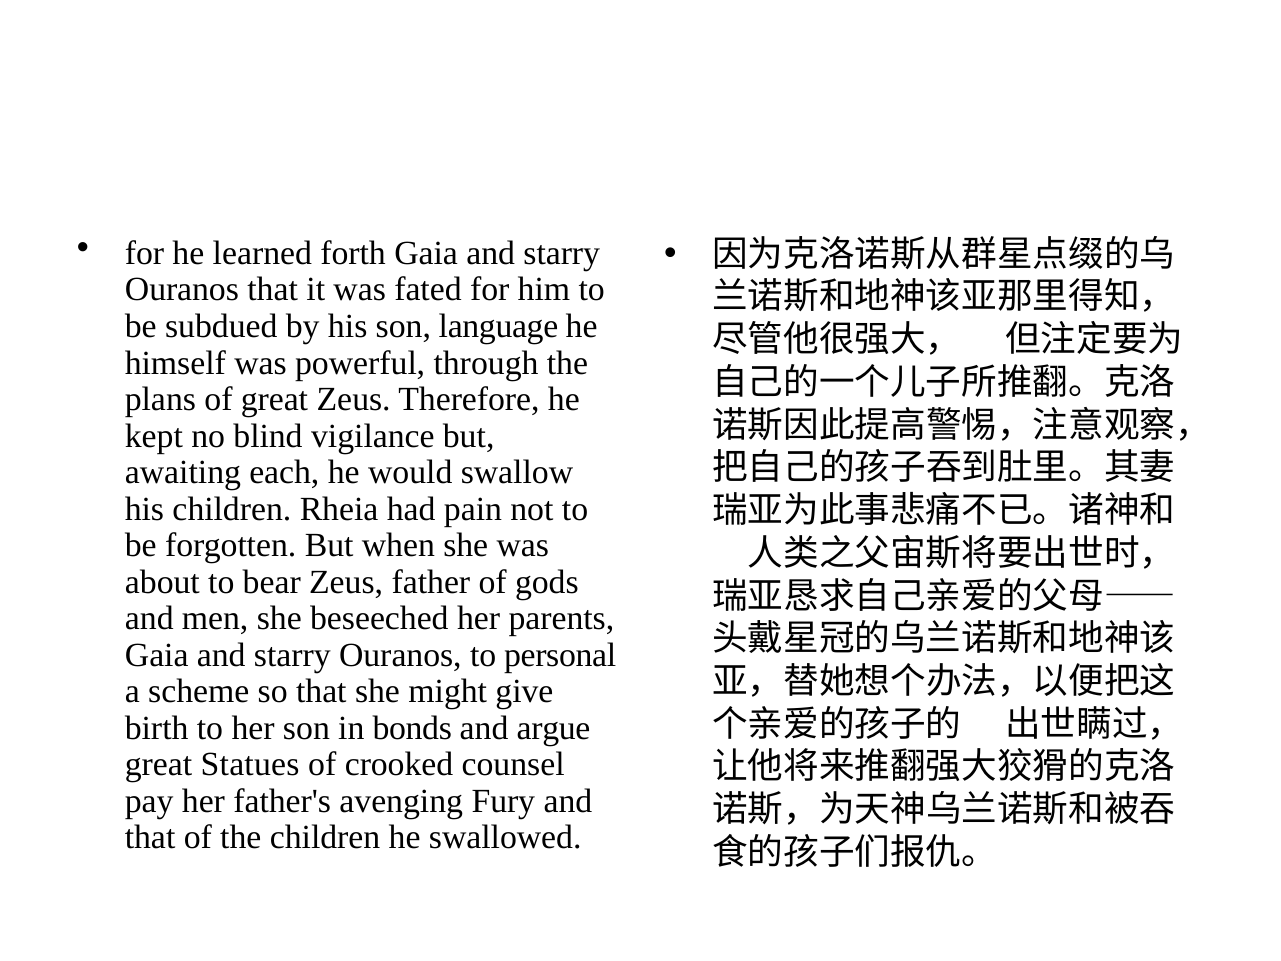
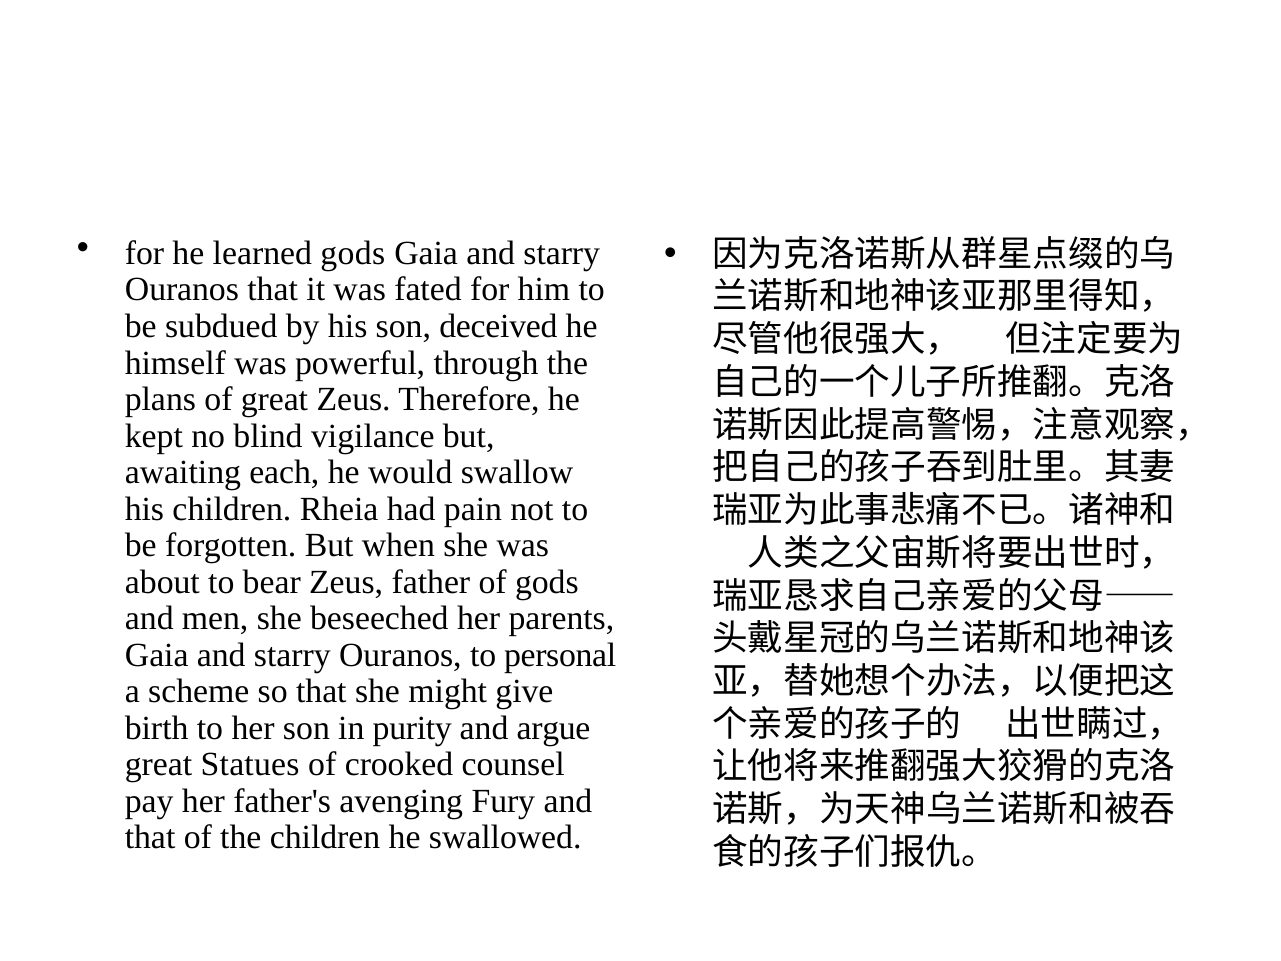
learned forth: forth -> gods (353, 253)
language: language -> deceived (498, 326)
bonds: bonds -> purity (412, 728)
